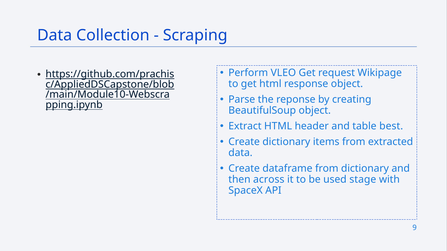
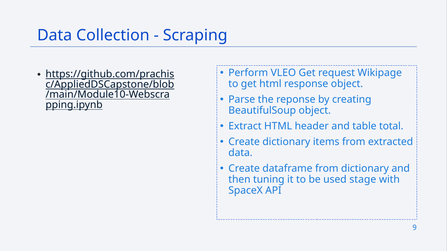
best: best -> total (391, 126)
across: across -> tuning (269, 180)
